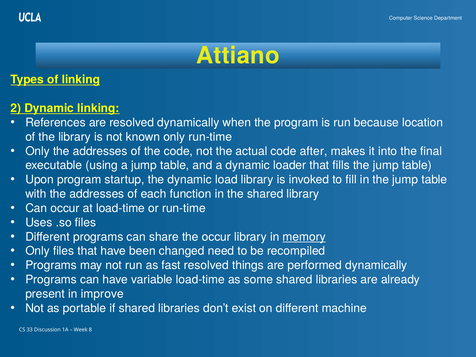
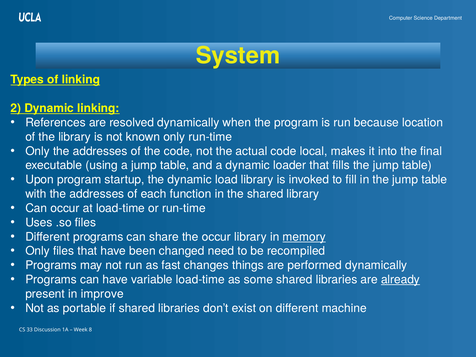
Attiano: Attiano -> System (238, 56)
after: after -> local (314, 151)
fast resolved: resolved -> changes (206, 265)
already underline: none -> present (400, 280)
